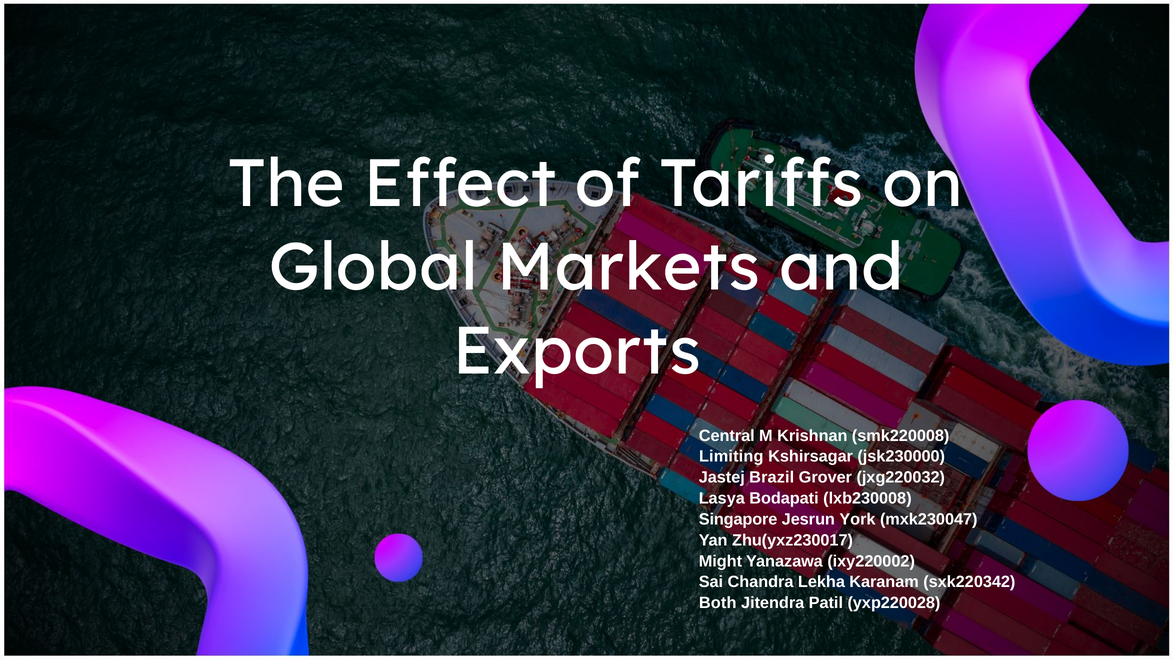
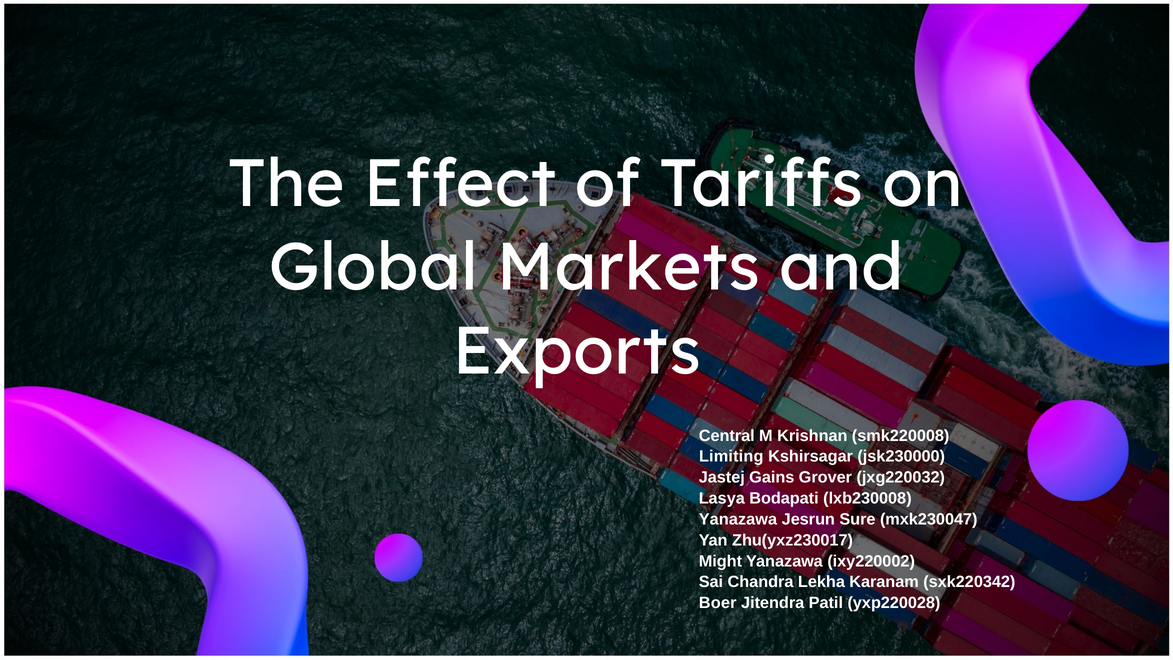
Brazil: Brazil -> Gains (772, 477)
Singapore: Singapore -> Yanazawa (738, 519)
York: York -> Sure (857, 519)
Both: Both -> Boer (718, 603)
